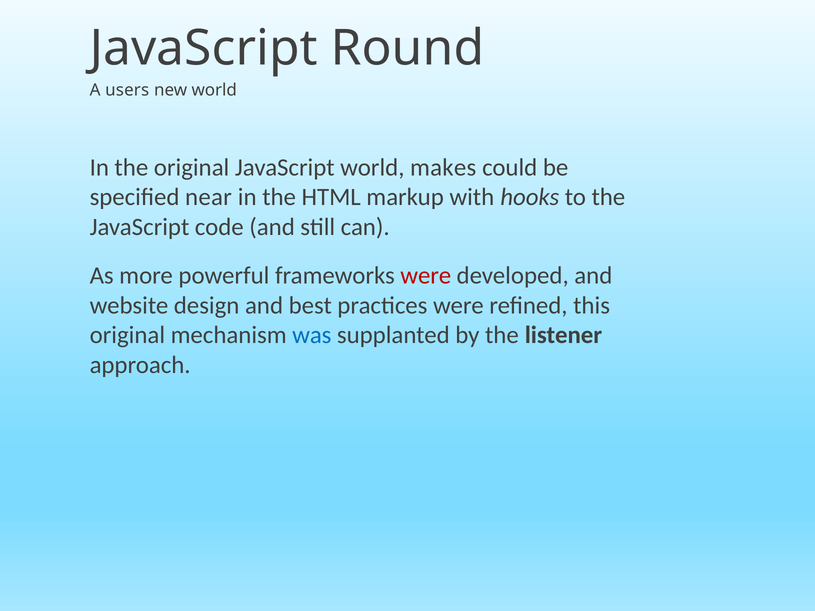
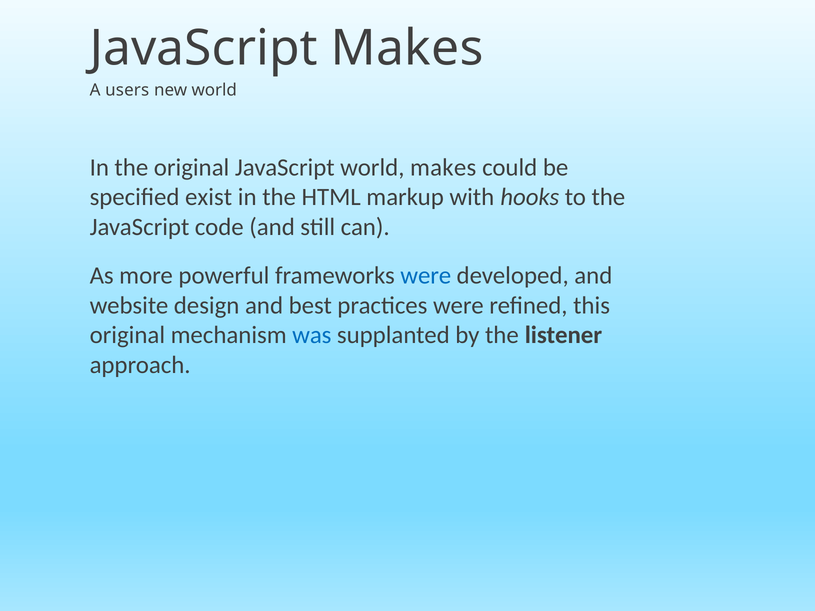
JavaScript Round: Round -> Makes (407, 48)
near: near -> exist (209, 197)
were colour: red -> blue (426, 276)
